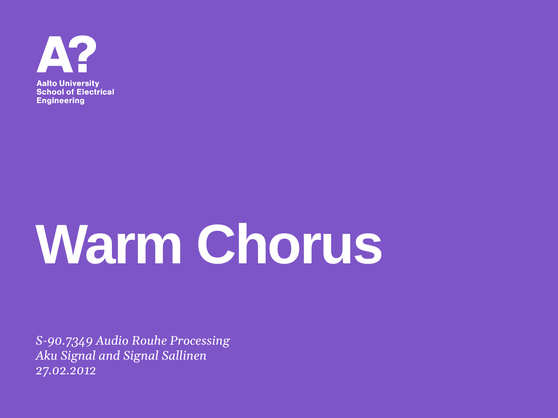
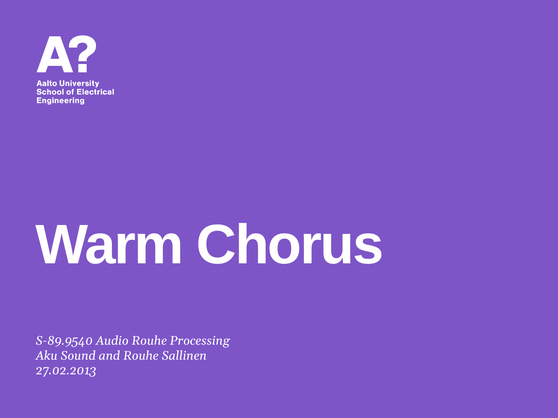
S-90.7349: S-90.7349 -> S-89.9540 (64, 341)
Aku Signal: Signal -> Sound (78, 356)
and Signal: Signal -> Rouhe (141, 356)
27.02.2012: 27.02.2012 -> 27.02.2013 (66, 371)
